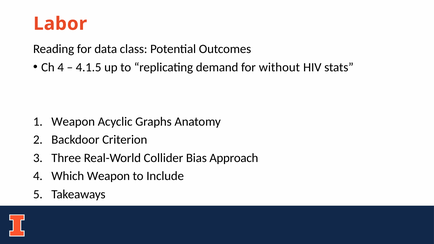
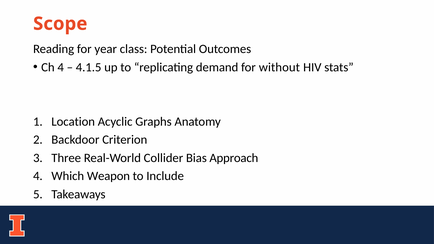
Labor: Labor -> Scope (60, 24)
data: data -> year (106, 49)
Weapon: Weapon -> Location (73, 122)
